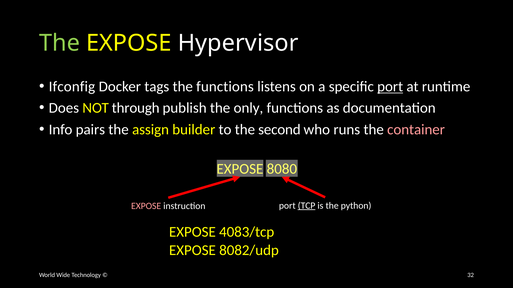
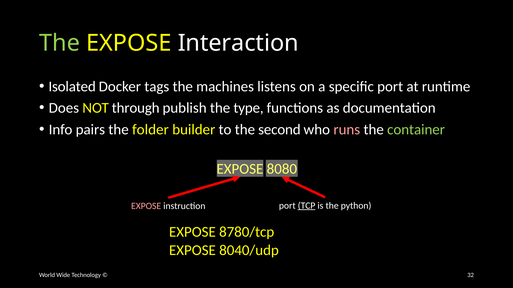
Hypervisor: Hypervisor -> Interaction (238, 43)
Ifconfig: Ifconfig -> Isolated (72, 87)
the functions: functions -> machines (225, 87)
port underline: present -> none (390, 87)
only: only -> type (249, 108)
assign: assign -> folder (150, 130)
runs colour: white -> pink (347, 130)
container colour: pink -> light green (416, 130)
4083/tcp: 4083/tcp -> 8780/tcp (247, 232)
8082/udp: 8082/udp -> 8040/udp (249, 251)
